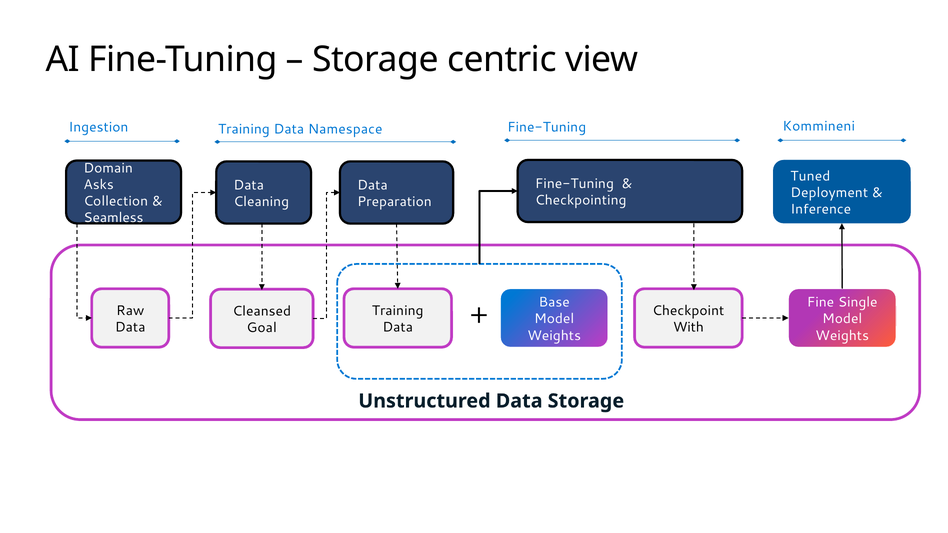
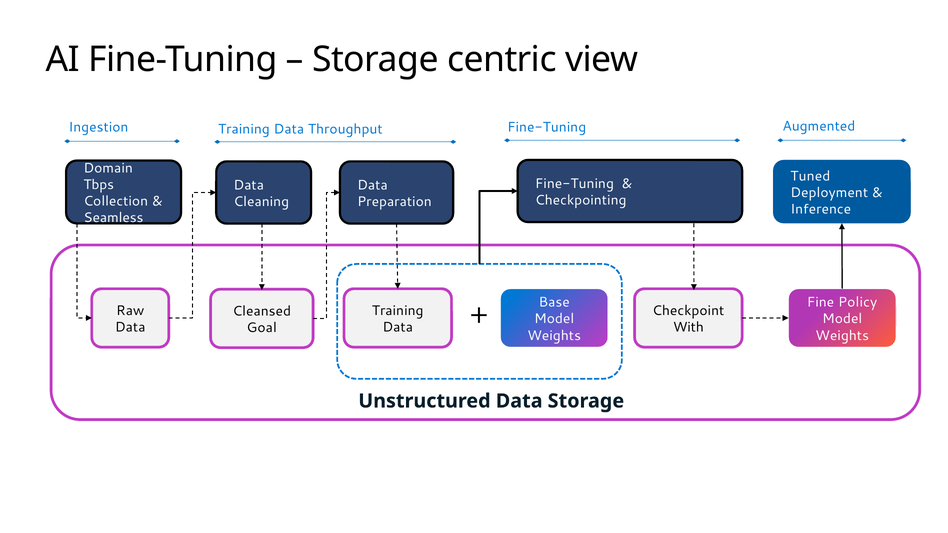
Namespace: Namespace -> Throughput (345, 129)
Kommineni: Kommineni -> Augmented (819, 126)
Asks: Asks -> Tbps (99, 185)
Single: Single -> Policy (858, 302)
